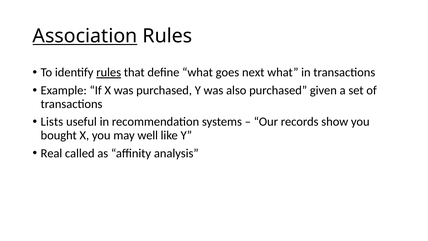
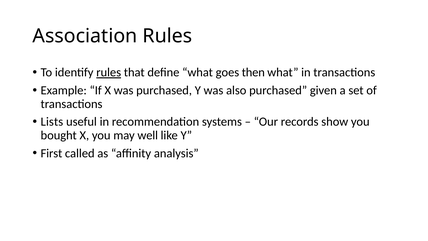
Association underline: present -> none (85, 36)
next: next -> then (253, 72)
Real: Real -> First (51, 153)
